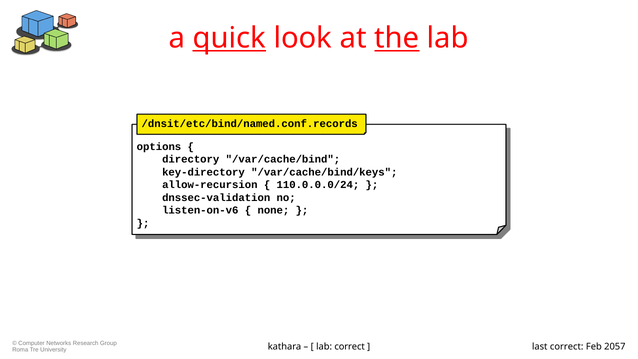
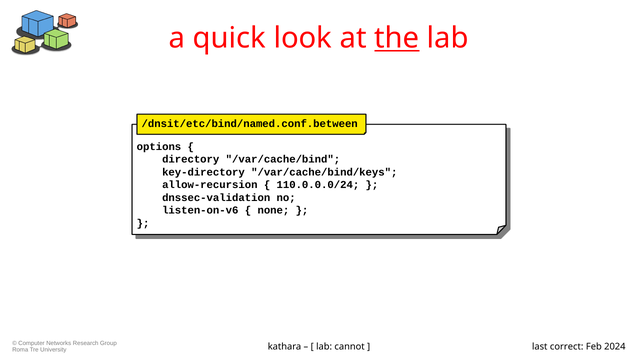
quick underline: present -> none (229, 38)
/dnsit/etc/bind/named.conf.records: /dnsit/etc/bind/named.conf.records -> /dnsit/etc/bind/named.conf.between (250, 124)
lab correct: correct -> cannot (350, 346)
2057: 2057 -> 2024 (615, 346)
